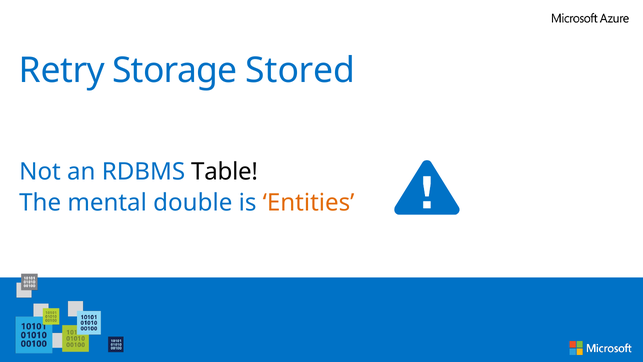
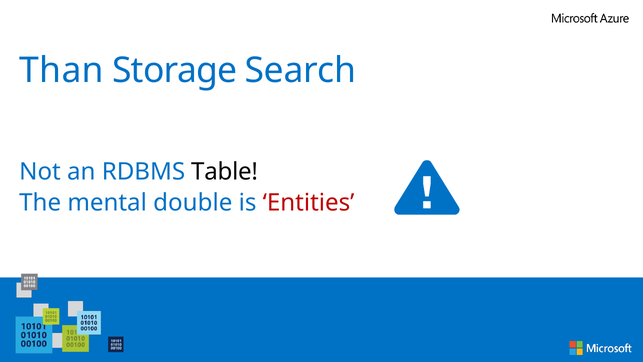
Retry: Retry -> Than (62, 70)
Stored: Stored -> Search (300, 70)
Entities colour: orange -> red (309, 203)
